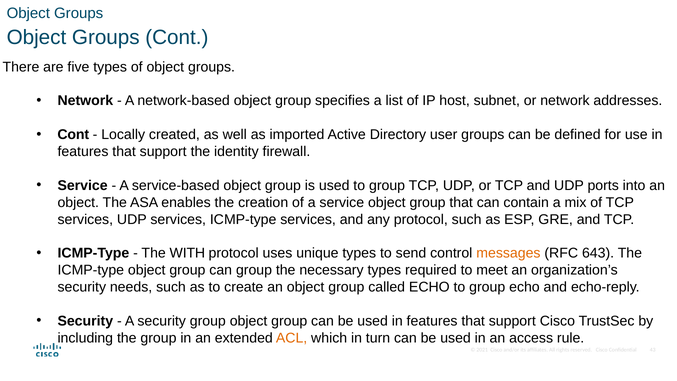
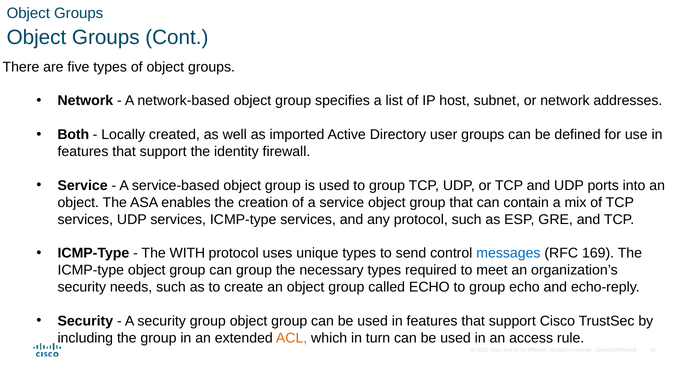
Cont: Cont -> Both (73, 135)
messages colour: orange -> blue (508, 253)
643: 643 -> 169 (598, 253)
